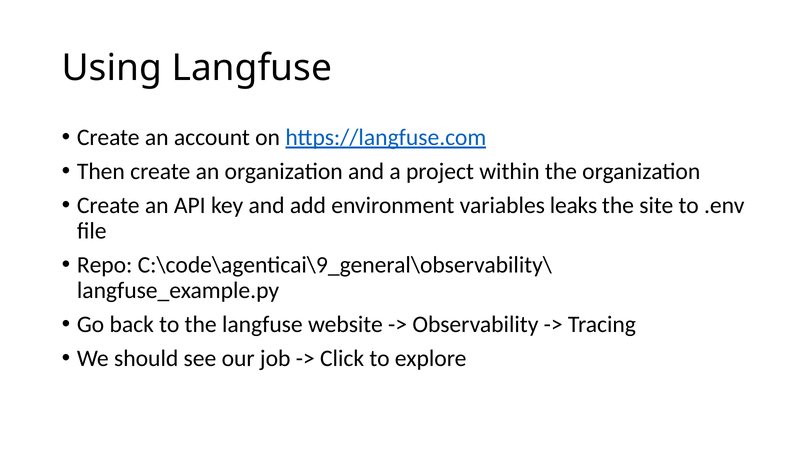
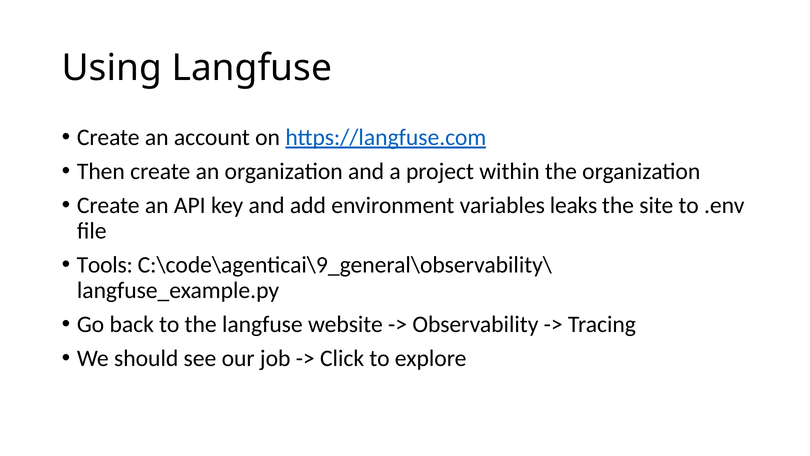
Repo: Repo -> Tools (105, 265)
